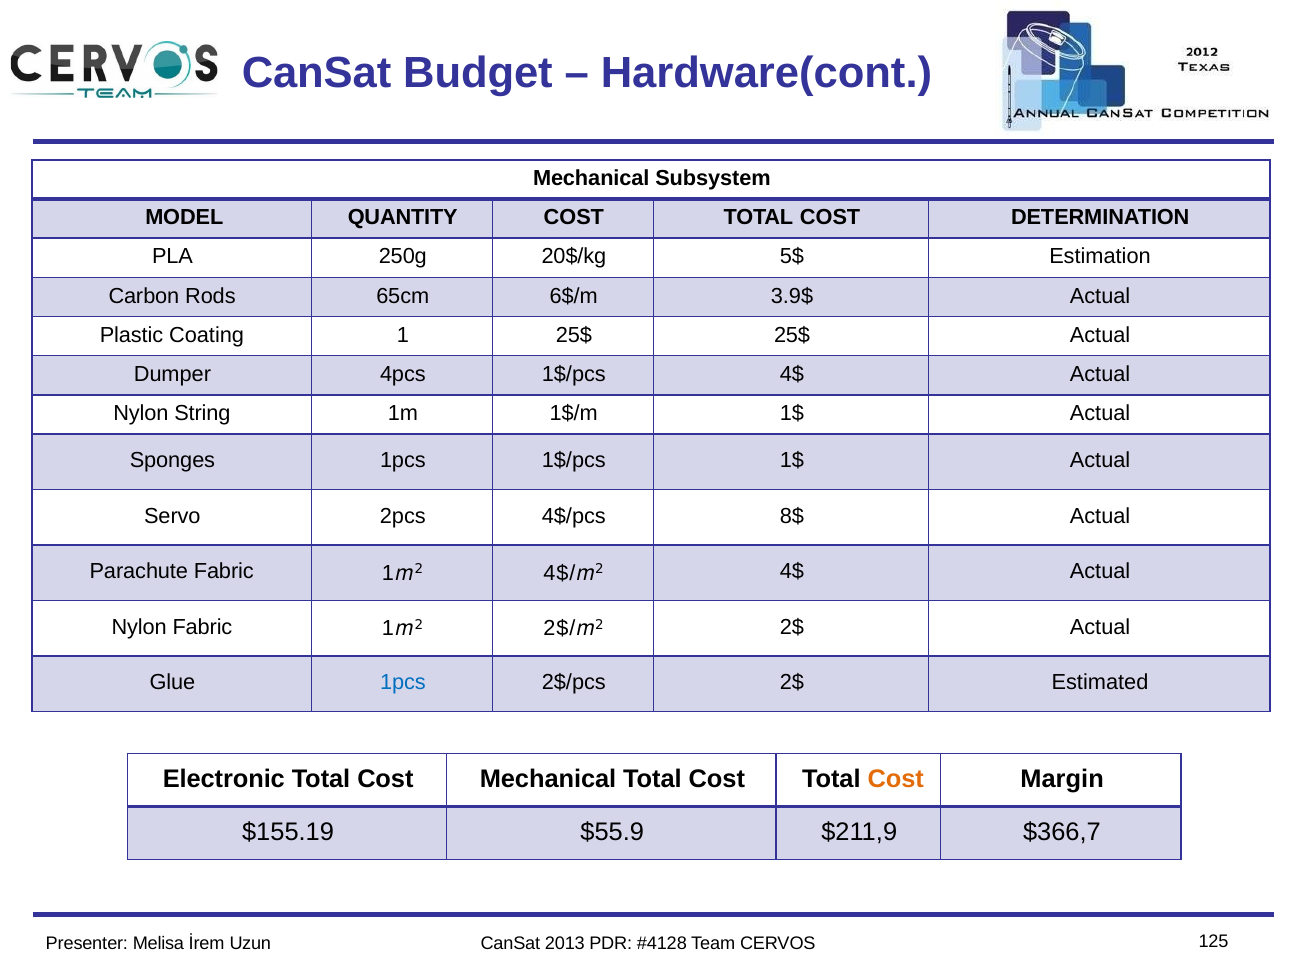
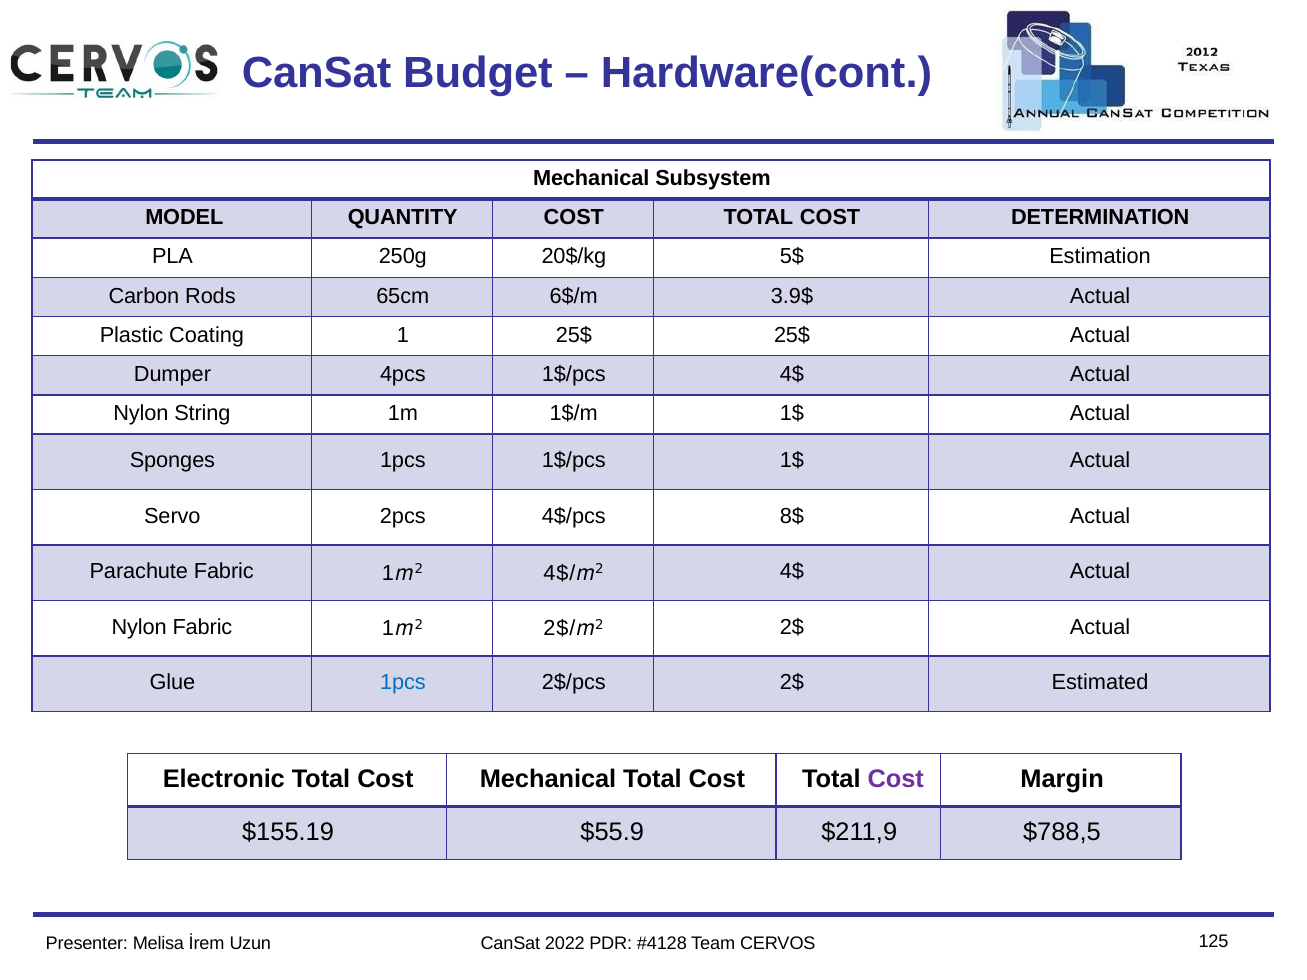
Cost colour: orange -> purple (896, 779)
$366,7: $366,7 -> $788,5 (1062, 832)
2013: 2013 -> 2022 (565, 944)
